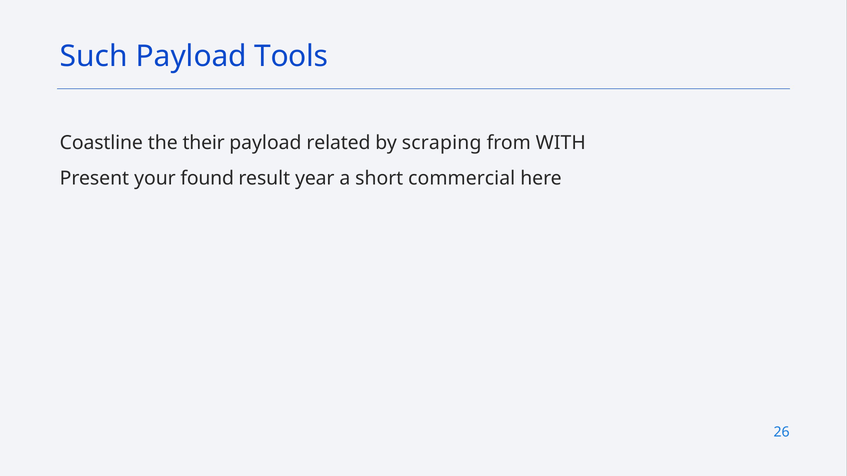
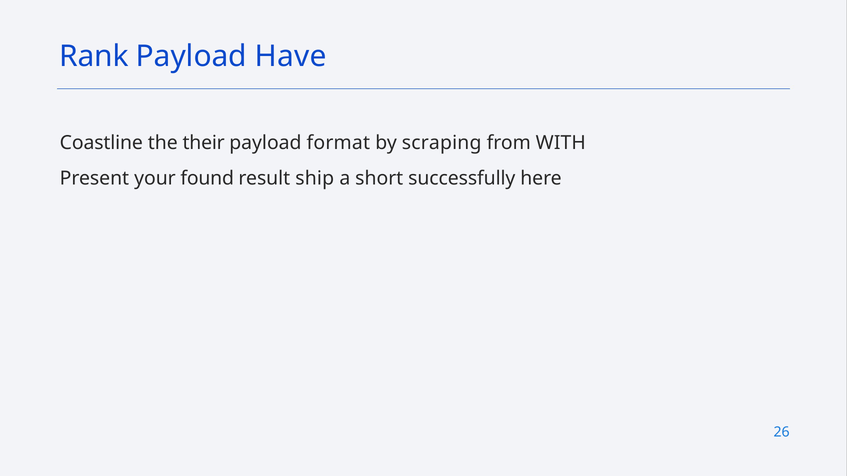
Such: Such -> Rank (94, 57)
Tools: Tools -> Have (291, 57)
related: related -> format (338, 143)
year: year -> ship (315, 179)
commercial: commercial -> successfully (462, 179)
